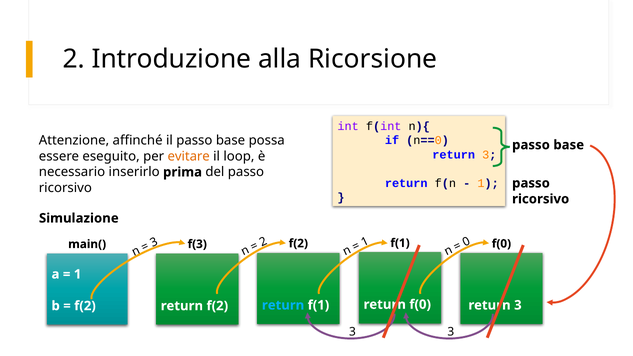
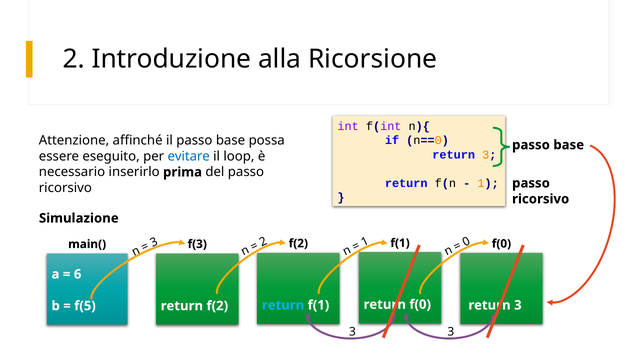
evitare colour: orange -> blue (189, 156)
1: 1 -> 6 (78, 274)
f(2: f(2 -> f(5 (85, 306)
